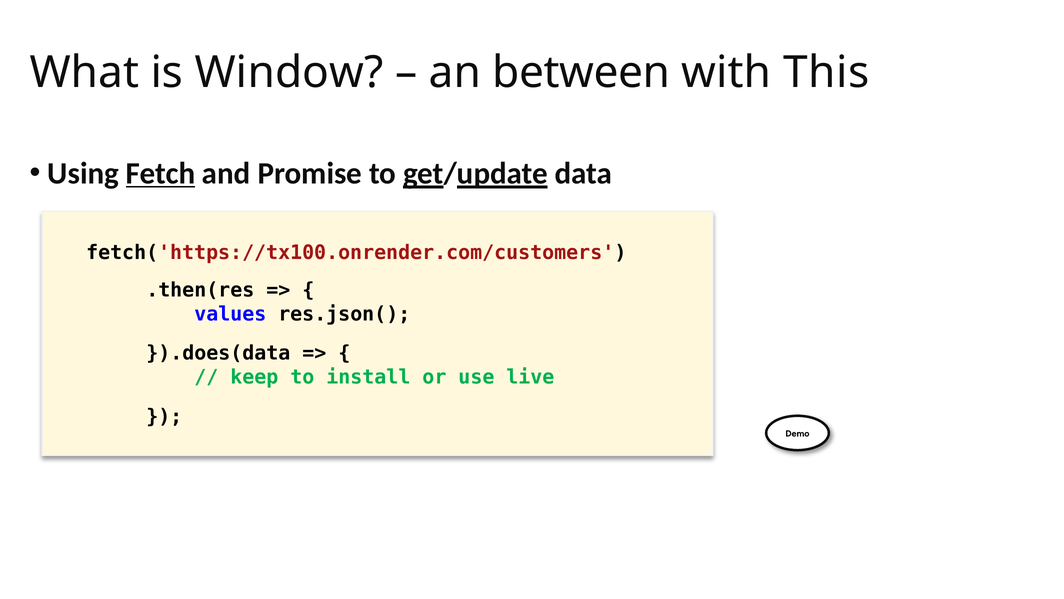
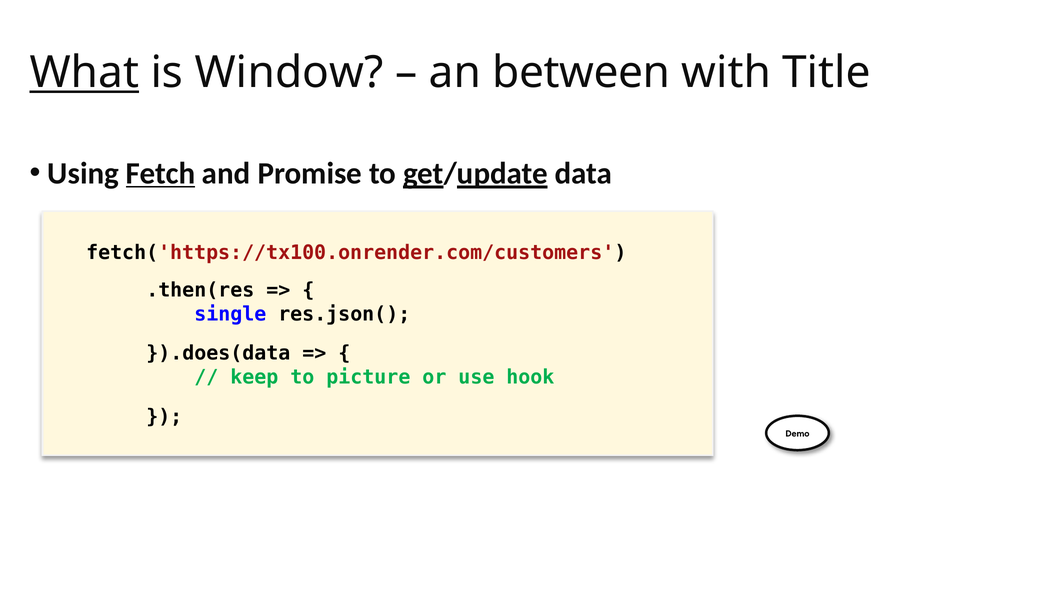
What underline: none -> present (84, 73)
This: This -> Title (827, 73)
values: values -> single (230, 314)
install: install -> picture (368, 377)
live: live -> hook (530, 377)
